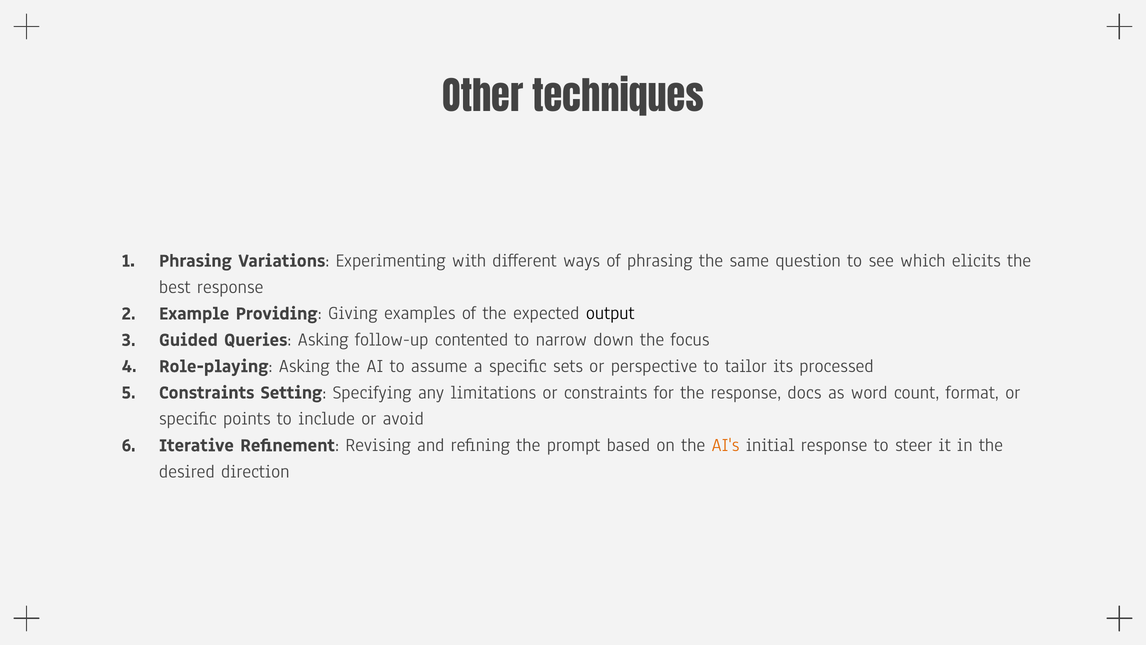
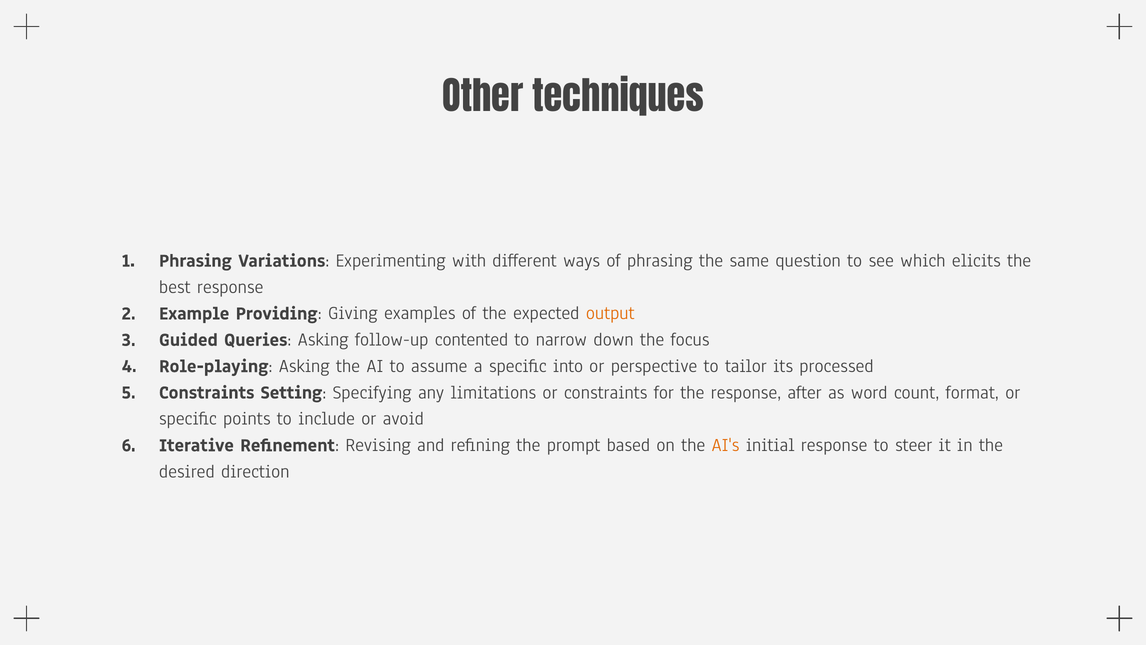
output colour: black -> orange (610, 313)
sets: sets -> into (568, 366)
docs: docs -> after (805, 392)
